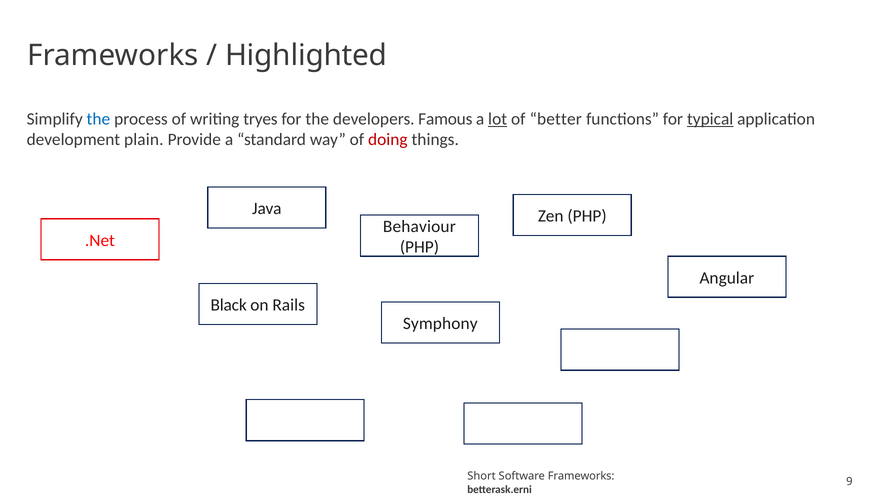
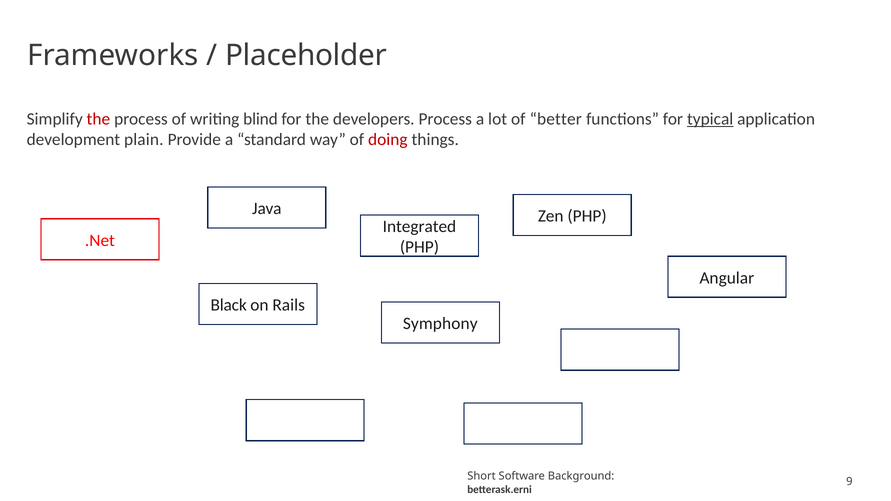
Highlighted: Highlighted -> Placeholder (306, 56)
the colour: blue -> red (98, 119)
tryes: tryes -> blind (260, 119)
developers Famous: Famous -> Process (445, 119)
lot underline: present -> none (498, 119)
Behaviour: Behaviour -> Integrated (419, 227)
Software Frameworks: Frameworks -> Background (581, 476)
